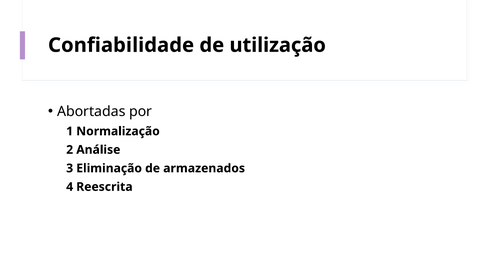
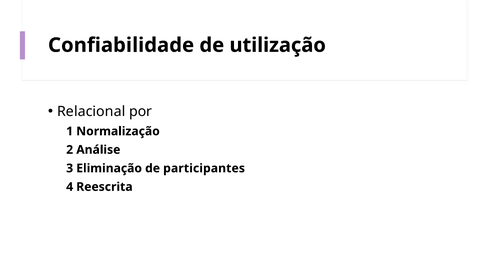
Abortadas: Abortadas -> Relacional (91, 112)
armazenados: armazenados -> participantes (204, 168)
